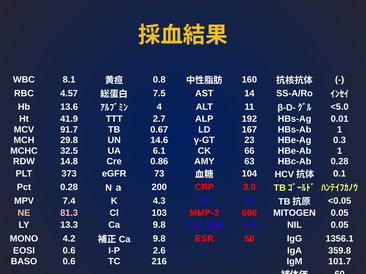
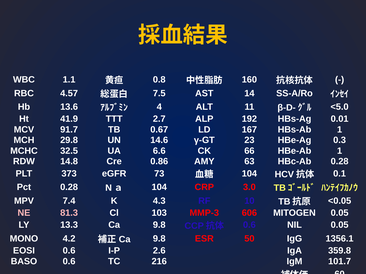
8.1: 8.1 -> 1.1 (69, 80)
6.1: 6.1 -> 6.6 (159, 151)
Nａ 200: 200 -> 104 (159, 187)
